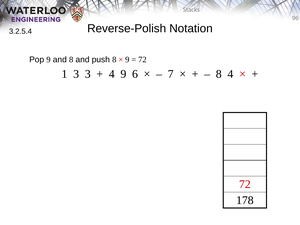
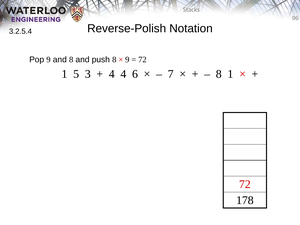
1 3: 3 -> 5 (76, 74)
4 9: 9 -> 4 (123, 74)
8 4: 4 -> 1 (230, 74)
